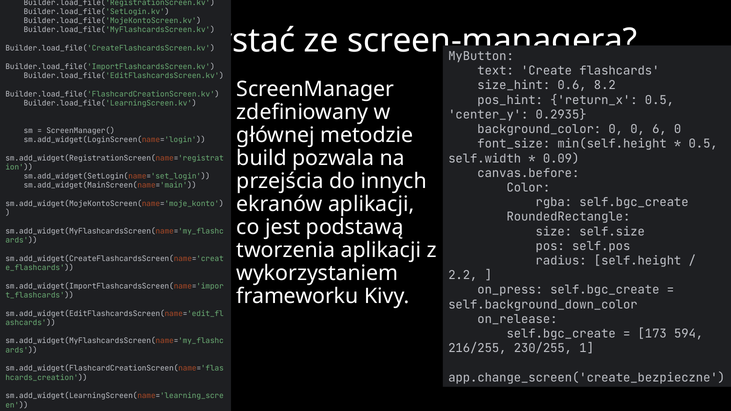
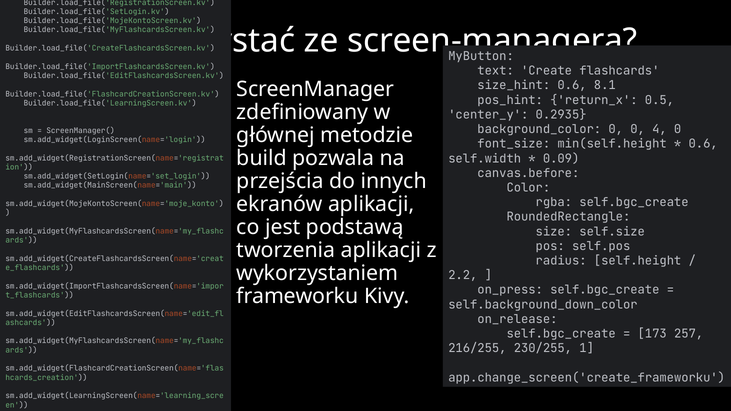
8.2: 8.2 -> 8.1 (605, 86)
6: 6 -> 4 (659, 129)
0.5: 0.5 -> 0.6 (703, 144)
173/594: 173/594 -> 173/257 (670, 334)
app.change_screen('create_bezpieczne: app.change_screen('create_bezpieczne -> app.change_screen('create_frameworku (587, 378)
